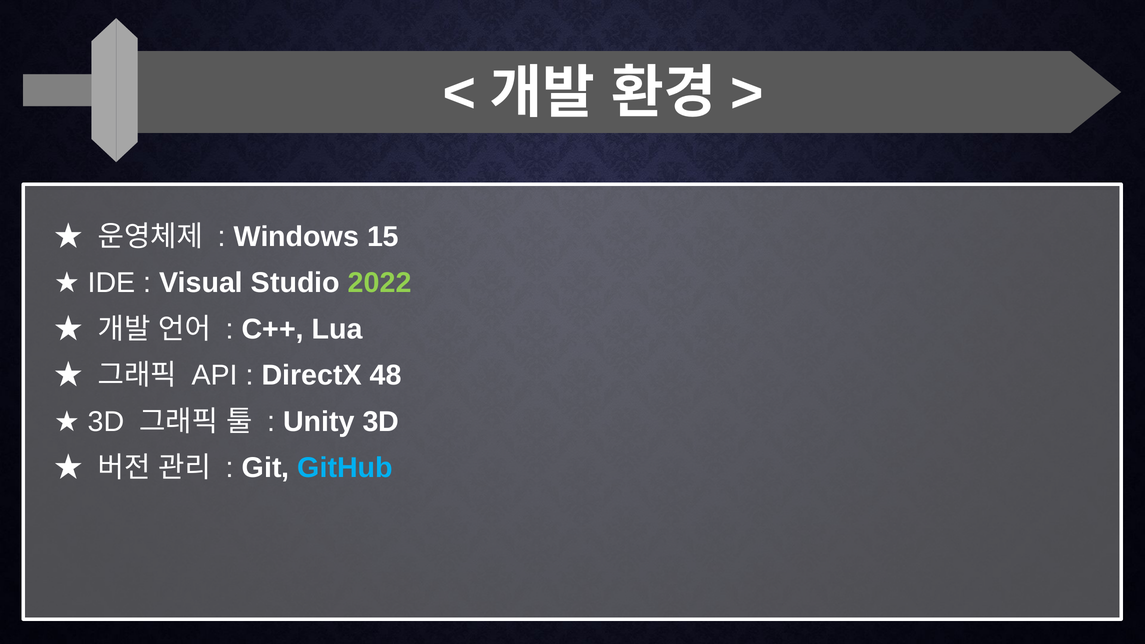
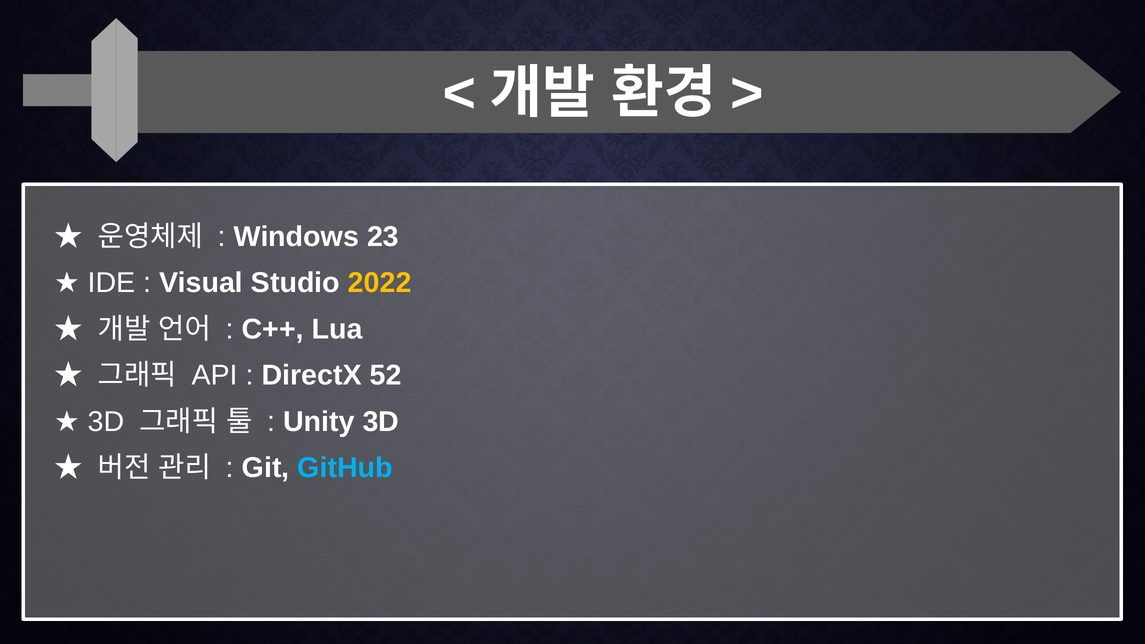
15: 15 -> 23 (383, 237)
2022 colour: light green -> yellow (380, 283)
48: 48 -> 52 (386, 375)
